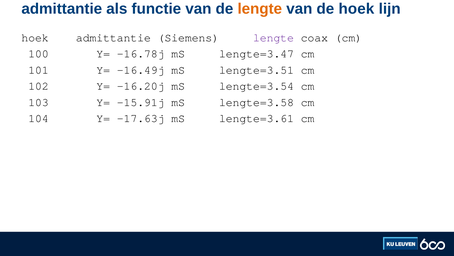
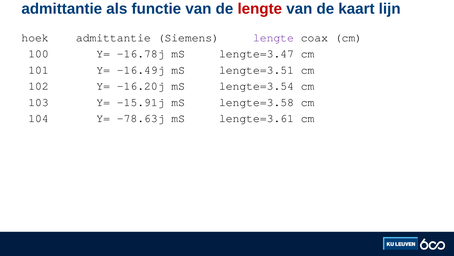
lengte colour: orange -> red (260, 9)
de hoek: hoek -> kaart (356, 9)
-17.63j: -17.63j -> -78.63j (141, 118)
